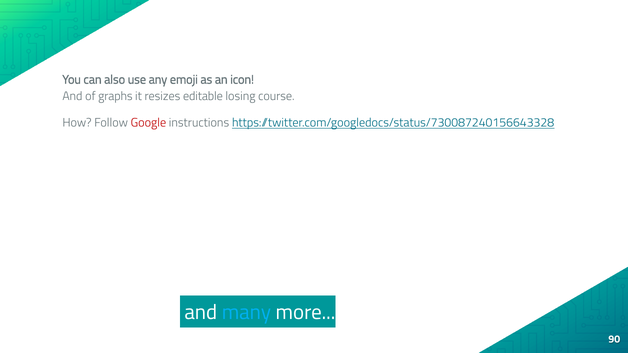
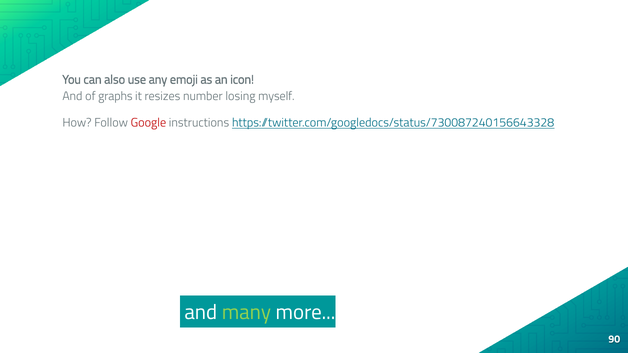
editable: editable -> number (203, 96)
course: course -> myself (276, 96)
many colour: light blue -> light green (246, 313)
